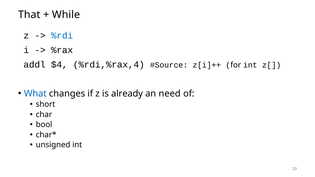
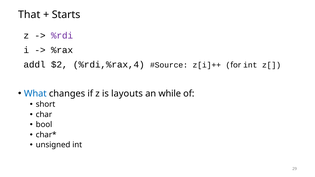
While: While -> Starts (66, 15)
%rdi colour: blue -> purple (62, 36)
$4: $4 -> $2 (59, 65)
already: already -> layouts (127, 94)
need: need -> while (170, 94)
